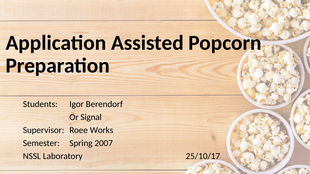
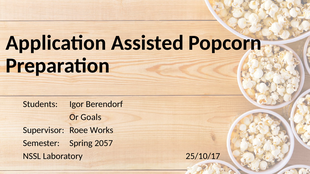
Signal: Signal -> Goals (91, 117)
2007: 2007 -> 2057 (104, 143)
